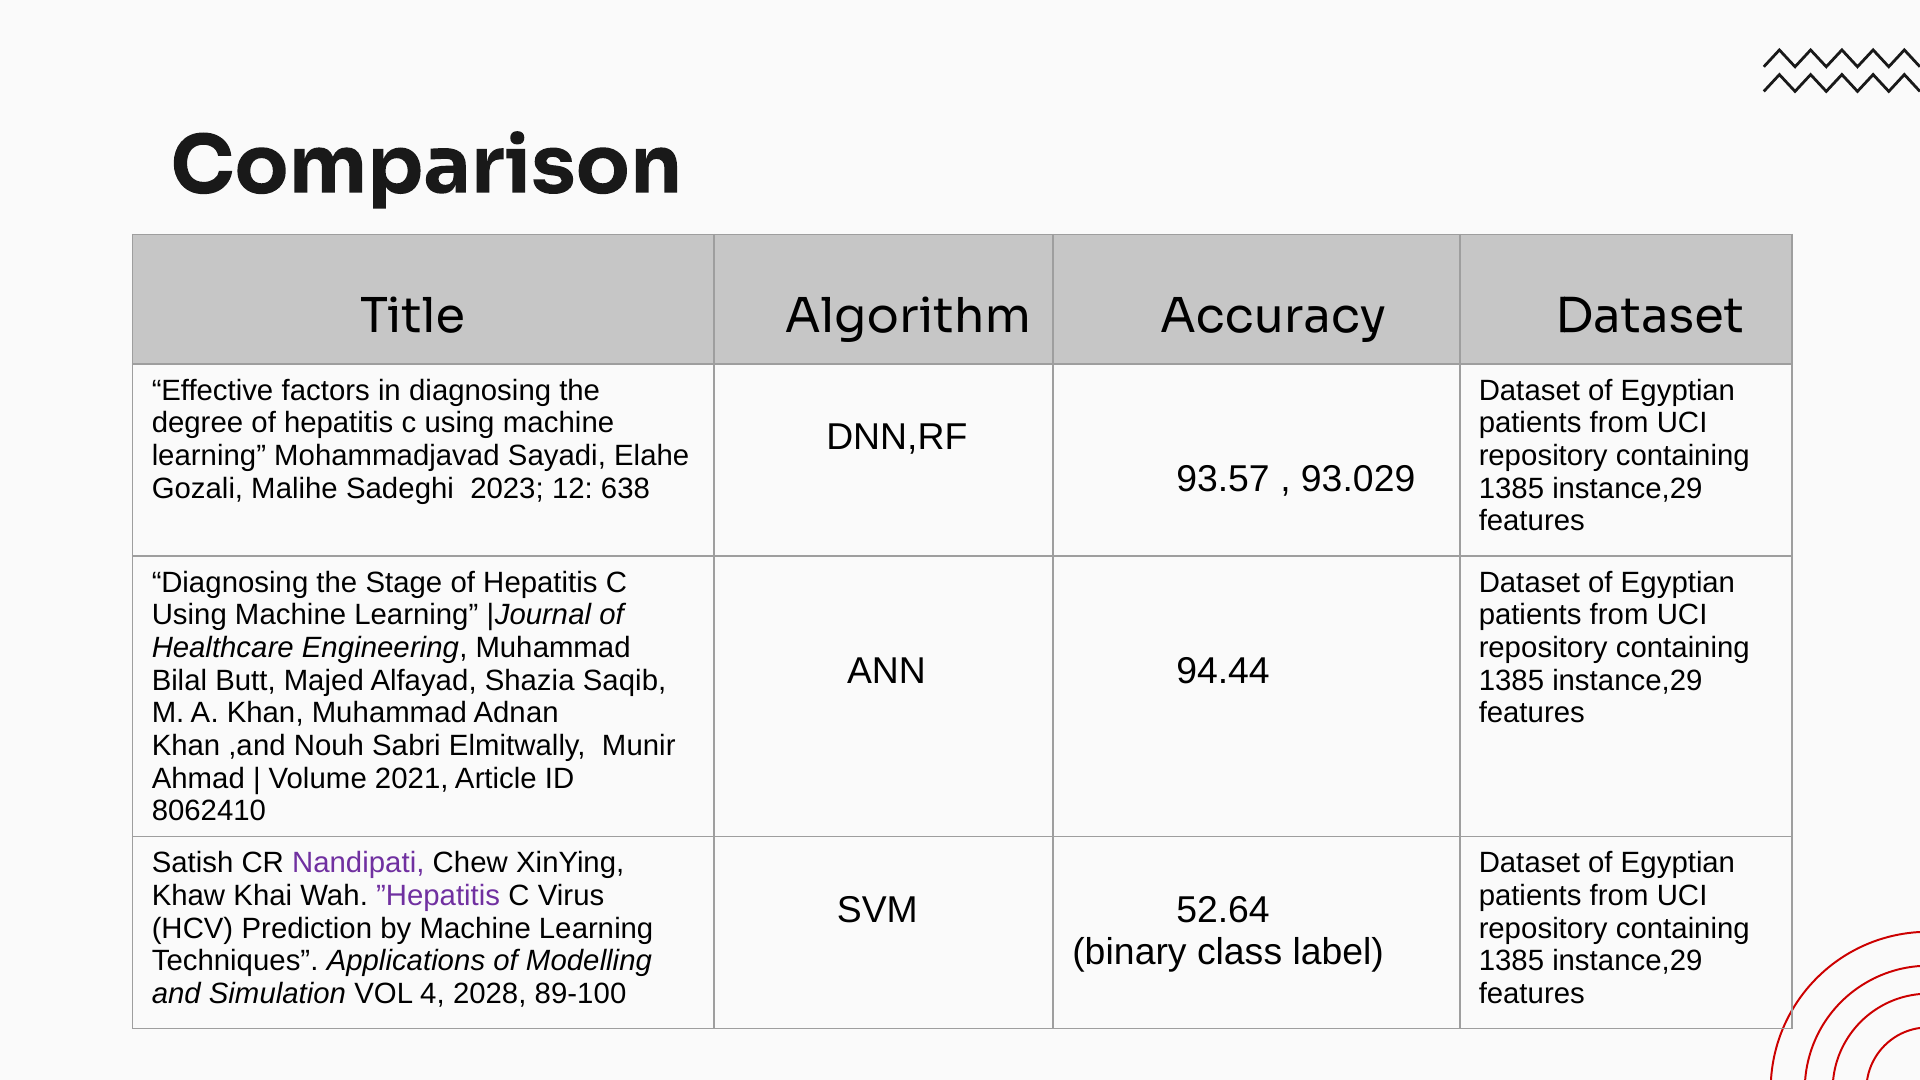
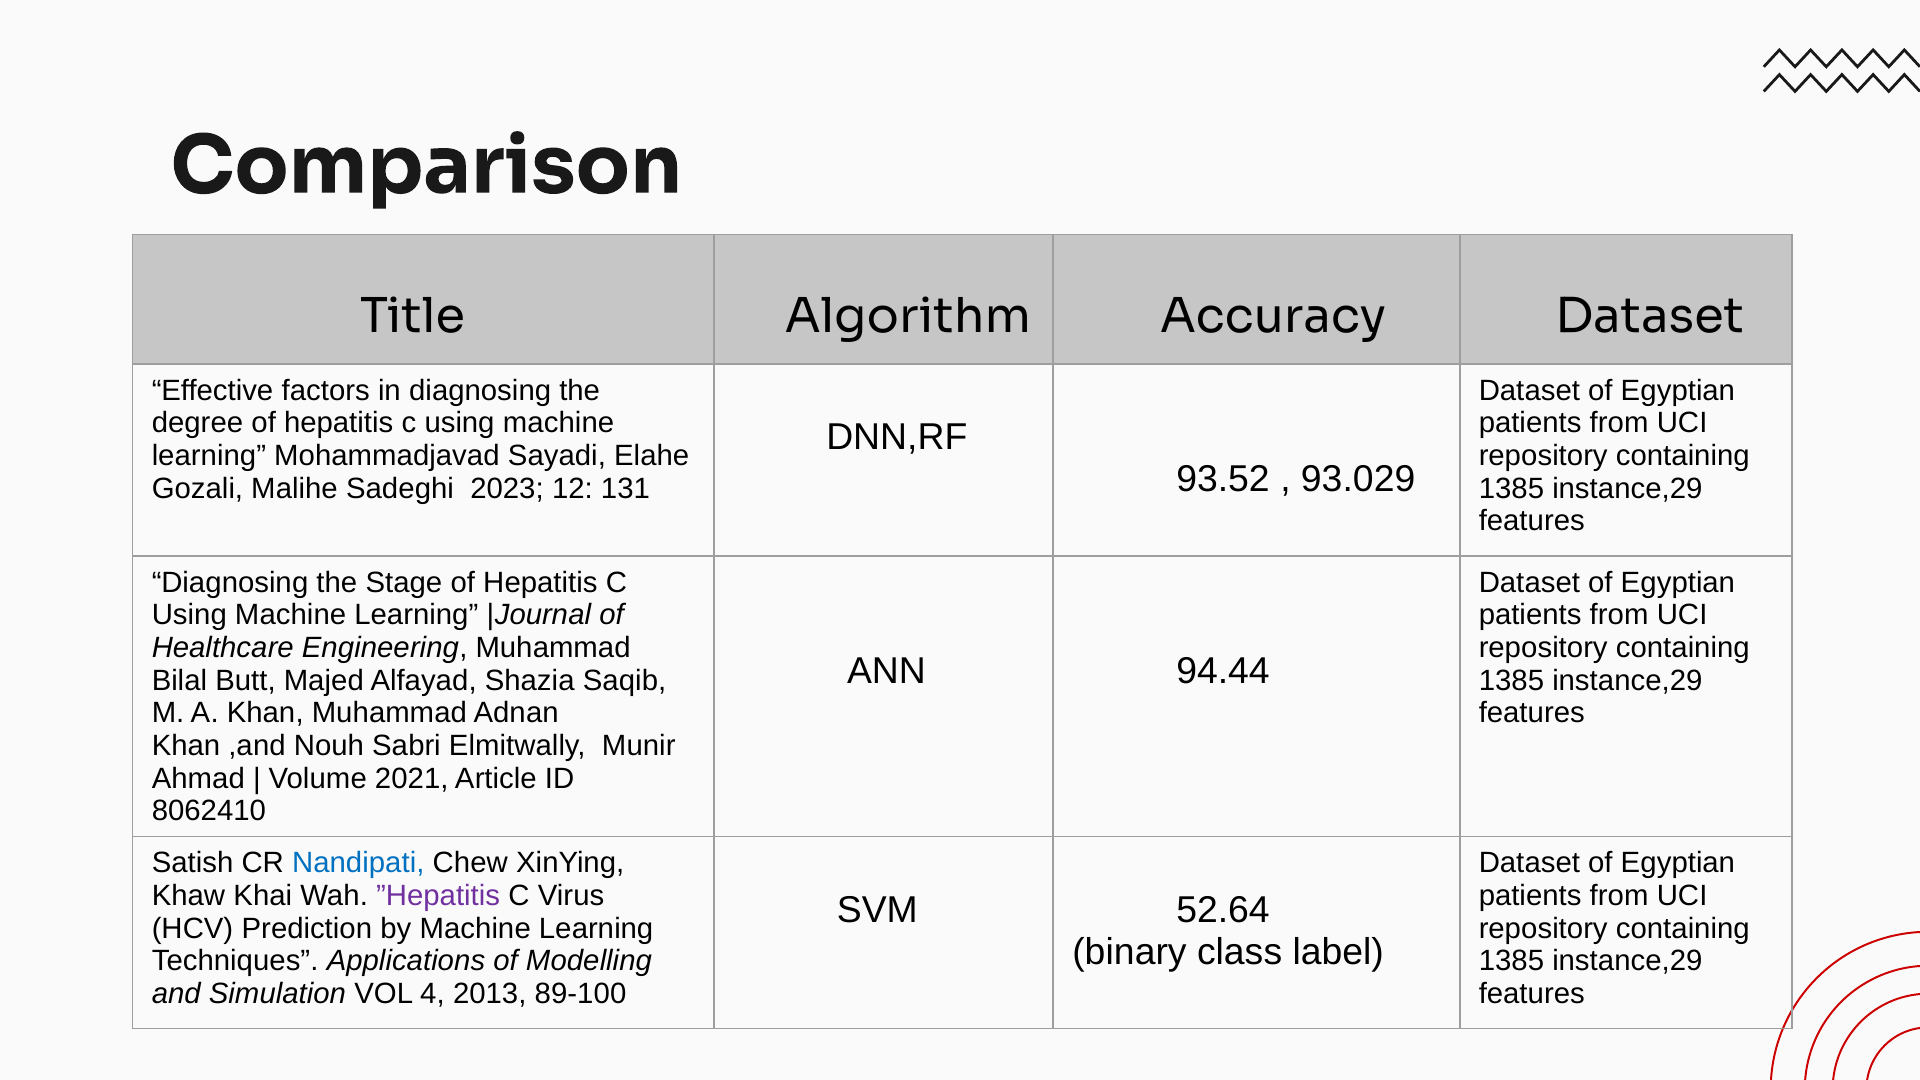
93.57: 93.57 -> 93.52 (1223, 479)
638: 638 -> 131 (625, 489)
Nandipati colour: purple -> blue (358, 863)
2028: 2028 -> 2013 (490, 994)
